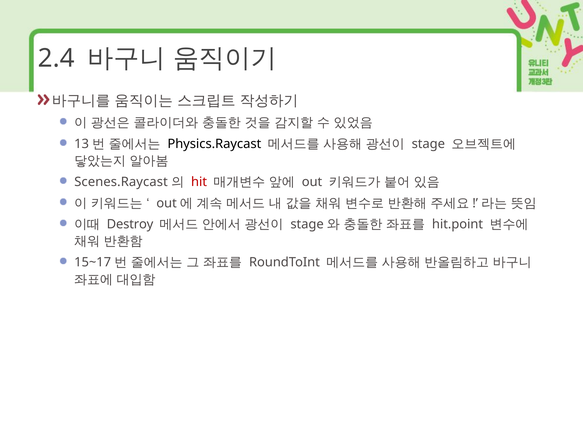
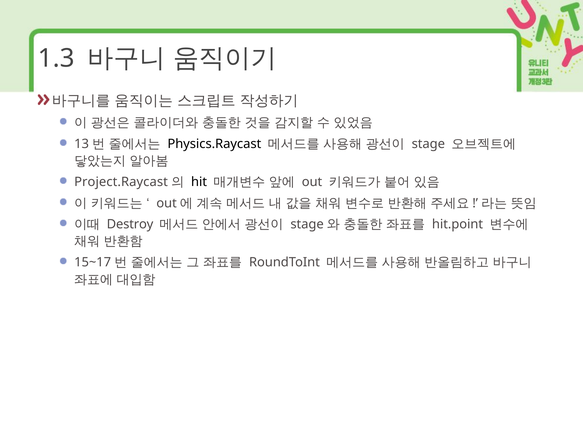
2.4: 2.4 -> 1.3 (56, 58)
Scenes.Raycast: Scenes.Raycast -> Project.Raycast (121, 182)
hit colour: red -> black (199, 182)
